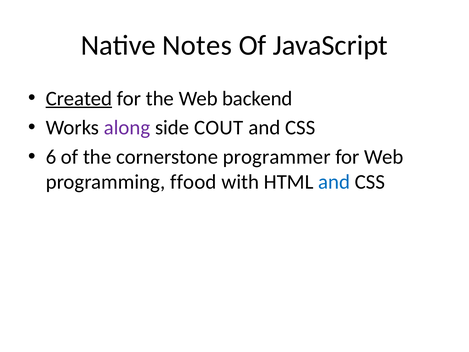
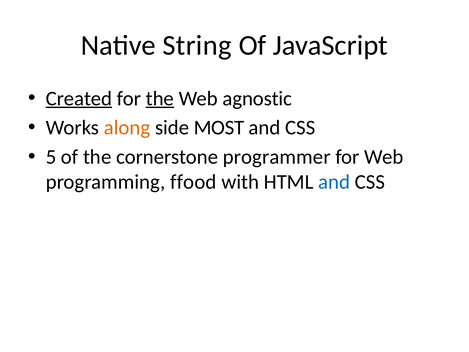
Notes: Notes -> String (197, 45)
the underline: none -> present (160, 98)
backend: backend -> agnostic (257, 98)
along colour: purple -> orange (127, 128)
COUT: COUT -> MOST (219, 128)
6: 6 -> 5 (51, 157)
